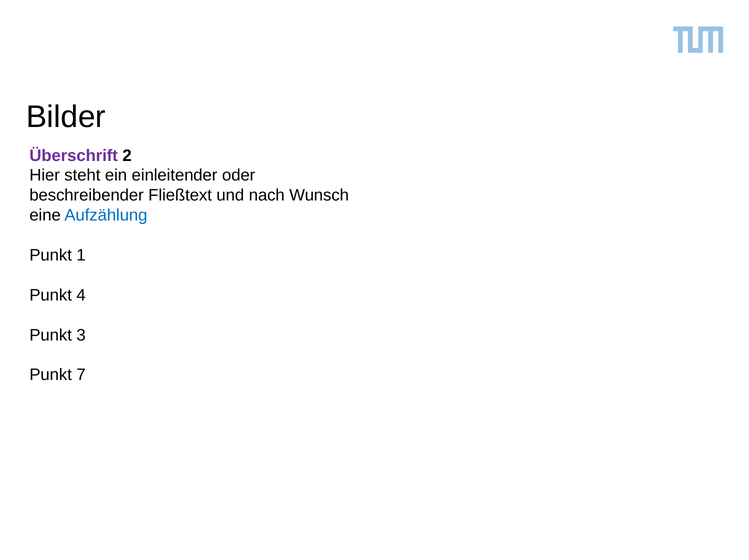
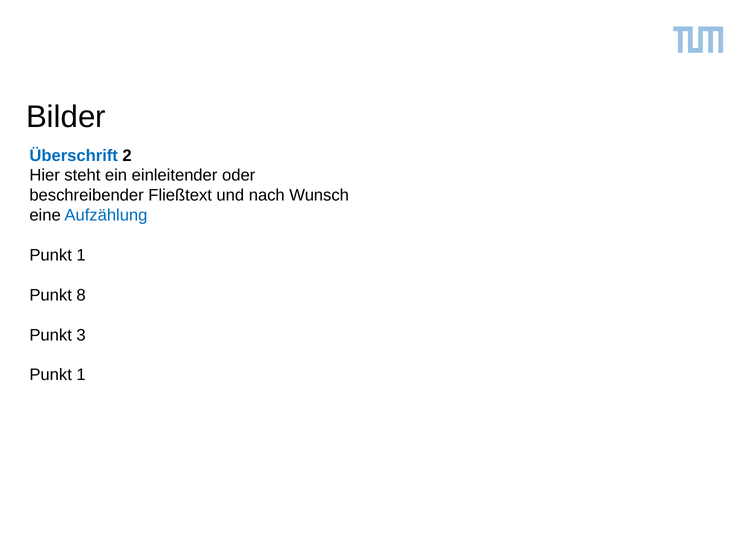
Überschrift colour: purple -> blue (74, 156)
4: 4 -> 8 (81, 295)
7: 7 -> 1 (81, 375)
